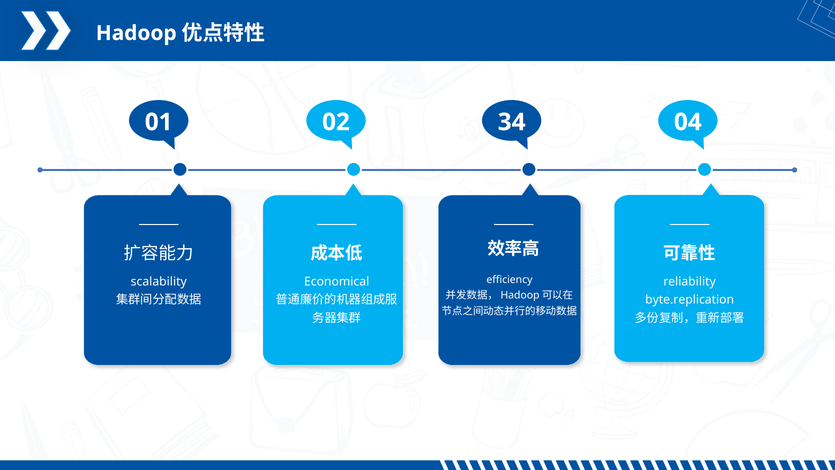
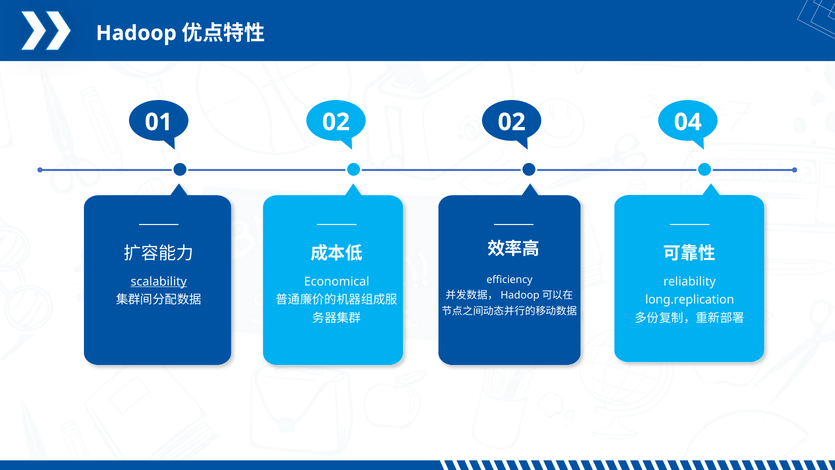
02 34: 34 -> 02 (512, 122)
scalability underline: none -> present (159, 281)
byte.replication: byte.replication -> long.replication (690, 300)
